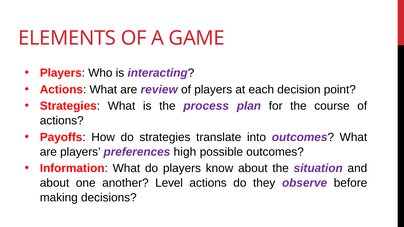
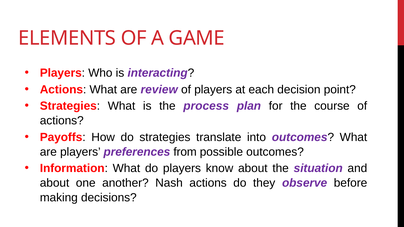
high: high -> from (185, 152)
Level: Level -> Nash (169, 183)
